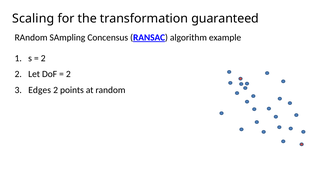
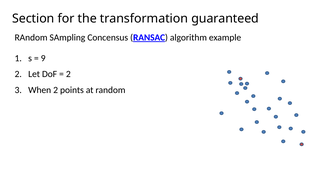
Scaling: Scaling -> Section (33, 19)
2: 2 -> 9 (43, 58)
Edges: Edges -> When (40, 90)
